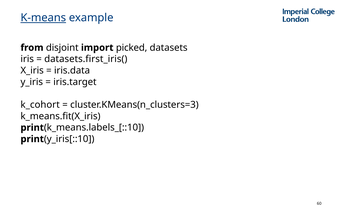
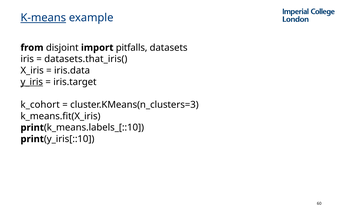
picked: picked -> pitfalls (132, 48)
datasets.first_iris(: datasets.first_iris( -> datasets.that_iris( (86, 59)
y_iris underline: none -> present (32, 82)
